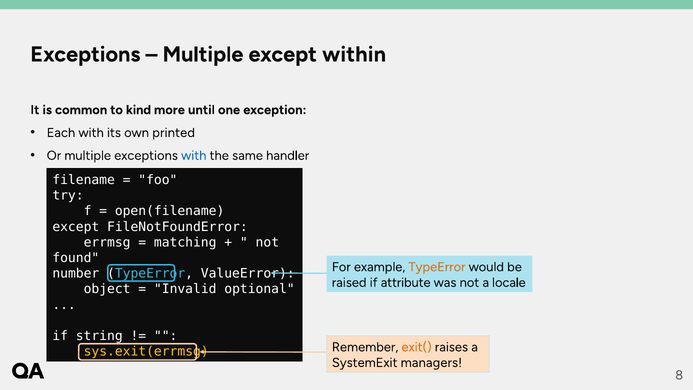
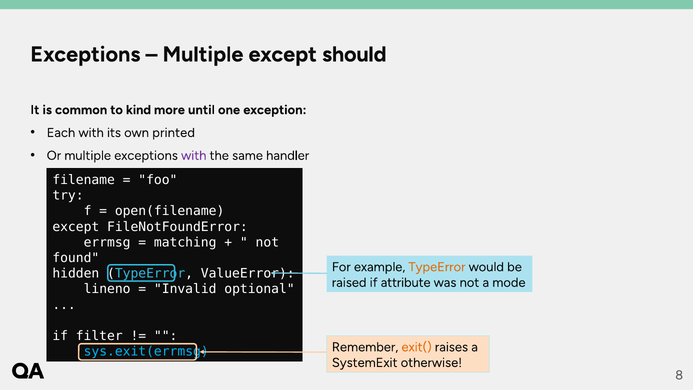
within: within -> should (354, 54)
with colour: blue -> purple (194, 155)
number: number -> hidden (76, 273)
locale: locale -> mode (509, 282)
object: object -> lineno (107, 289)
string: string -> filter (99, 336)
sys.exit(errmsg colour: yellow -> light blue (146, 351)
managers: managers -> otherwise (431, 362)
